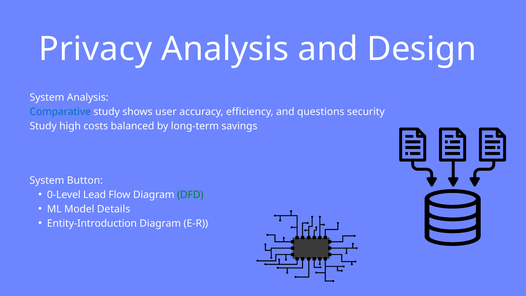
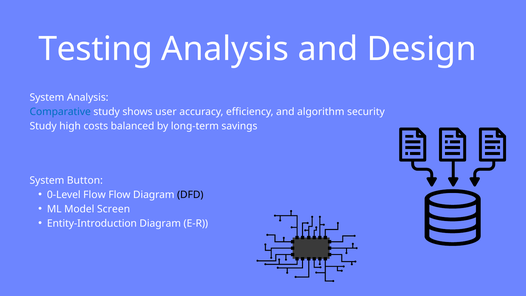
Privacy: Privacy -> Testing (96, 49)
questions: questions -> algorithm (321, 112)
0-Level Lead: Lead -> Flow (94, 195)
DFD colour: green -> black (190, 195)
Details: Details -> Screen (114, 209)
